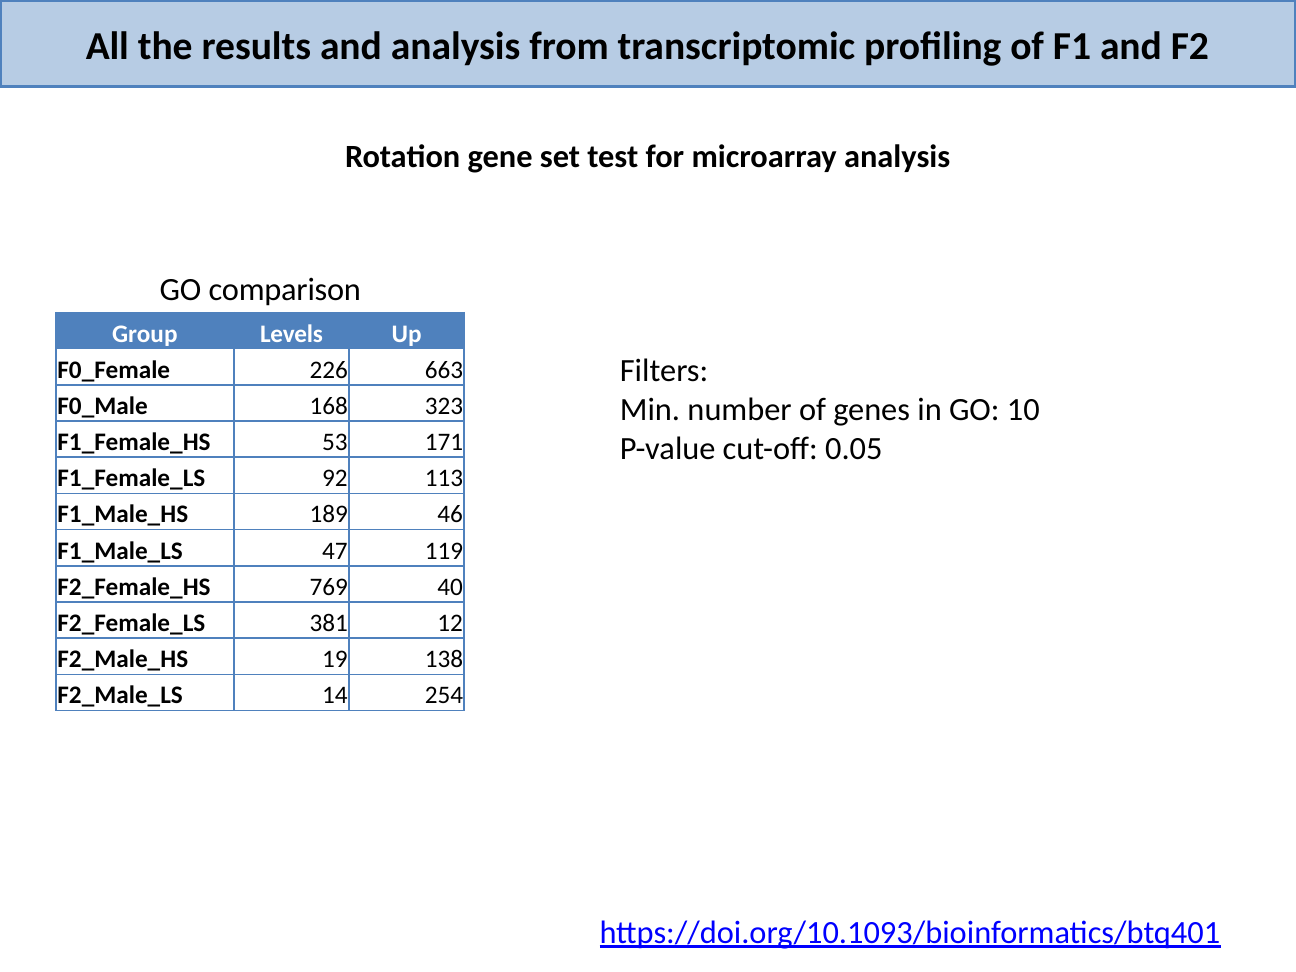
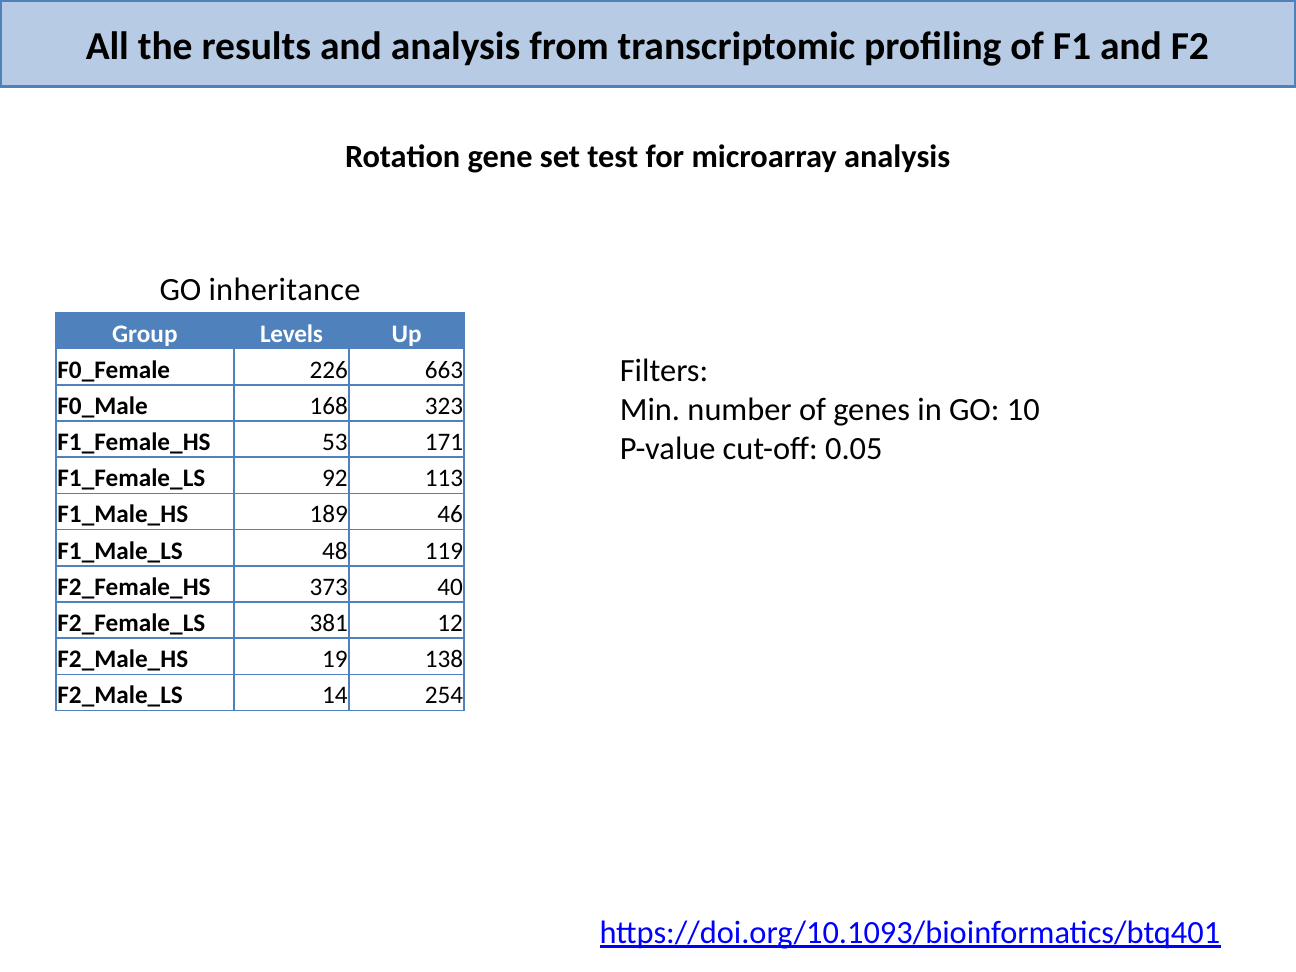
comparison: comparison -> inheritance (285, 290)
47: 47 -> 48 (335, 551)
769: 769 -> 373 (329, 587)
